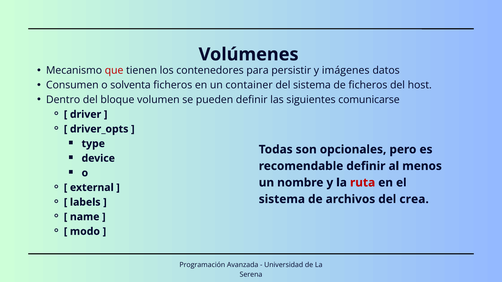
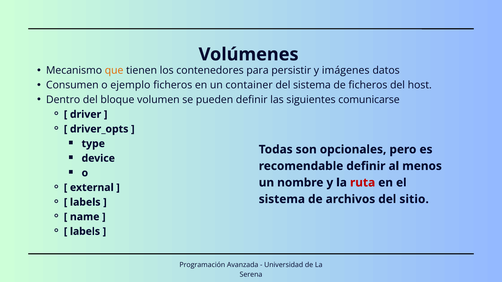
que colour: red -> orange (114, 71)
solventa: solventa -> ejemplo (130, 85)
crea: crea -> sitio (414, 199)
modo: modo -> labels (85, 232)
